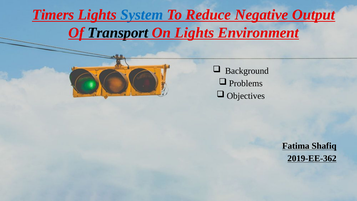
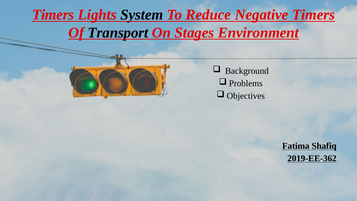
System colour: blue -> black (142, 15)
Negative Output: Output -> Timers (313, 15)
On Lights: Lights -> Stages (194, 33)
